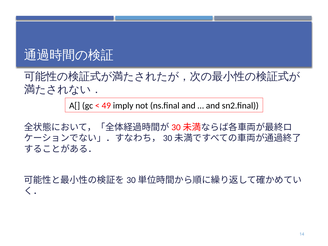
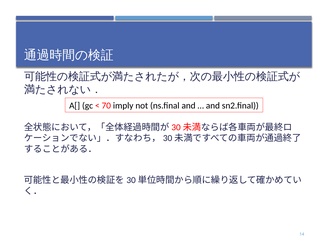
49: 49 -> 70 (106, 106)
